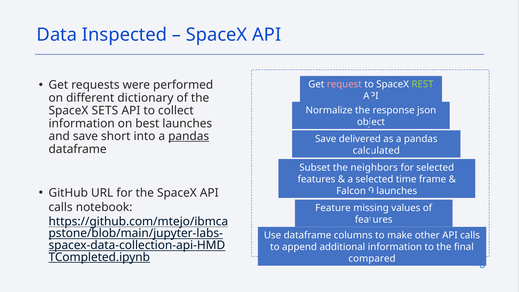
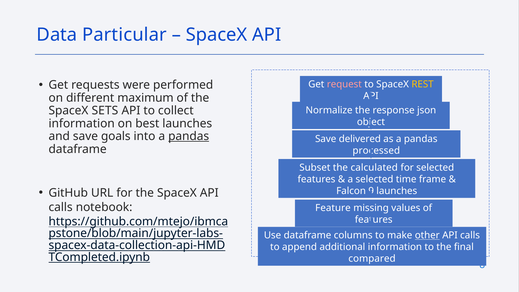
Inspected: Inspected -> Particular (124, 35)
REST colour: light green -> yellow (423, 84)
dictionary: dictionary -> maximum (145, 98)
short: short -> goals (116, 136)
calculated: calculated -> processed (376, 150)
neighbors: neighbors -> calculated (374, 167)
other underline: none -> present (427, 235)
